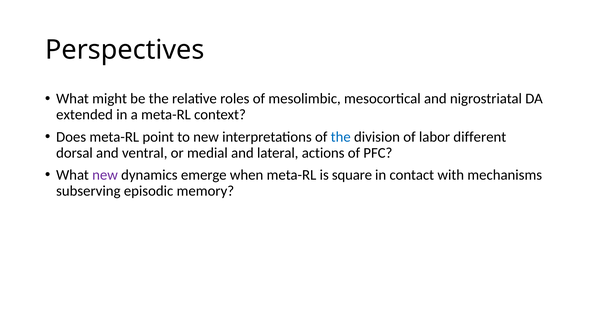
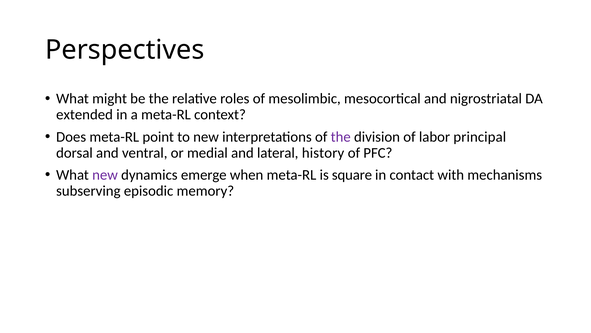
the colour: blue -> purple (341, 137)
different: different -> principal (480, 137)
actions: actions -> history (323, 153)
